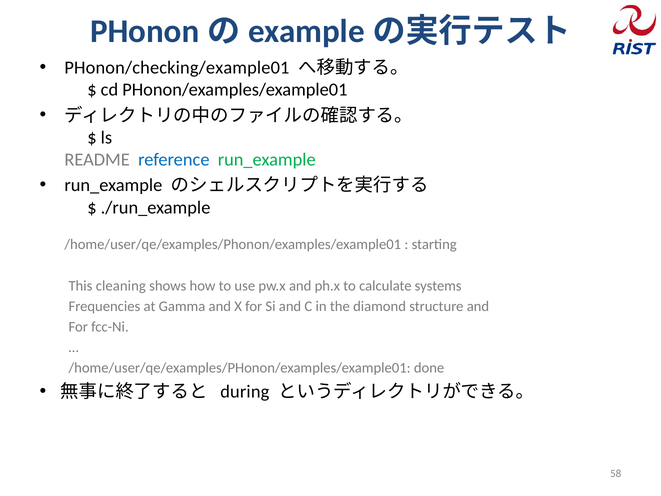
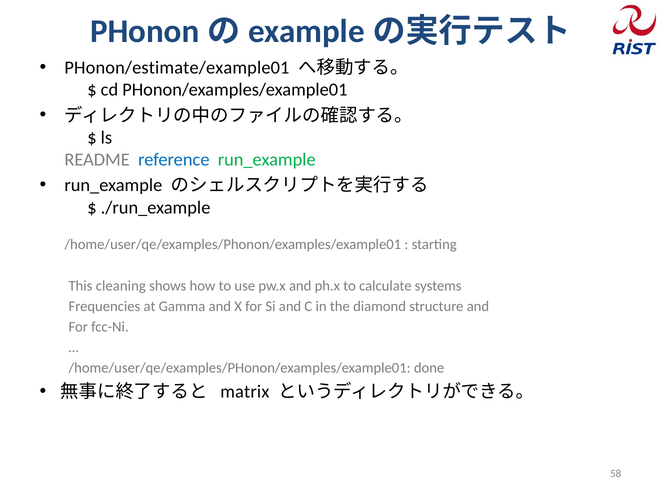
PHonon/checking/example01: PHonon/checking/example01 -> PHonon/estimate/example01 (177, 68)
during: during -> matrix (245, 391)
